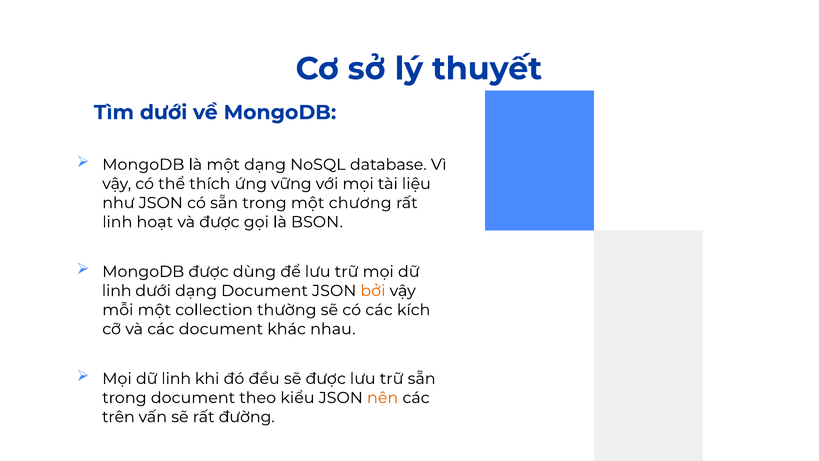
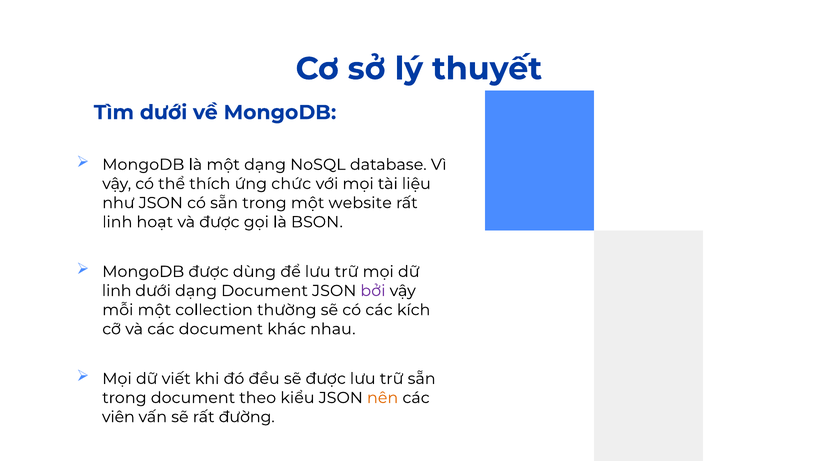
vững: vững -> chức (291, 184)
chương: chương -> website (360, 203)
bởi colour: orange -> purple (373, 291)
linh: linh -> viết (176, 378)
trên: trên -> viên (118, 417)
